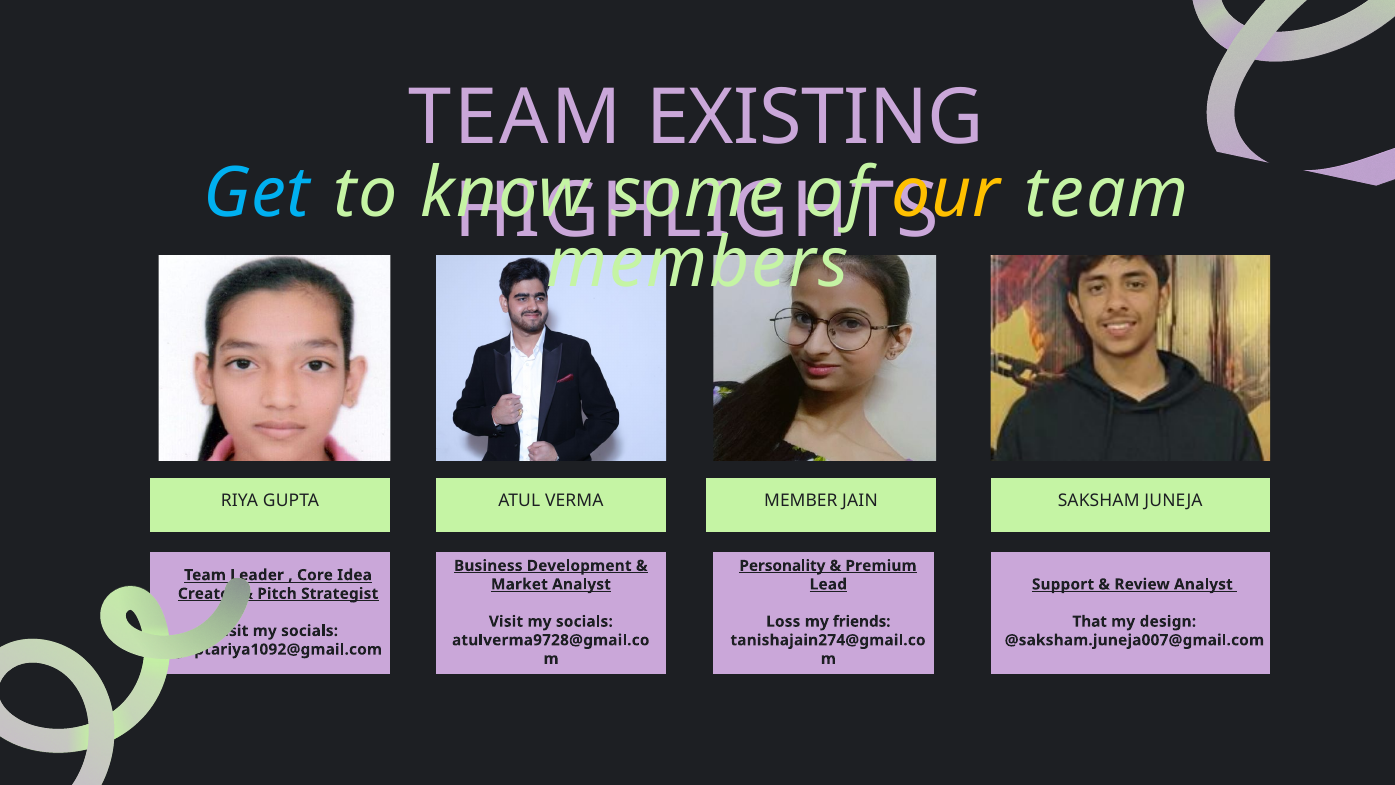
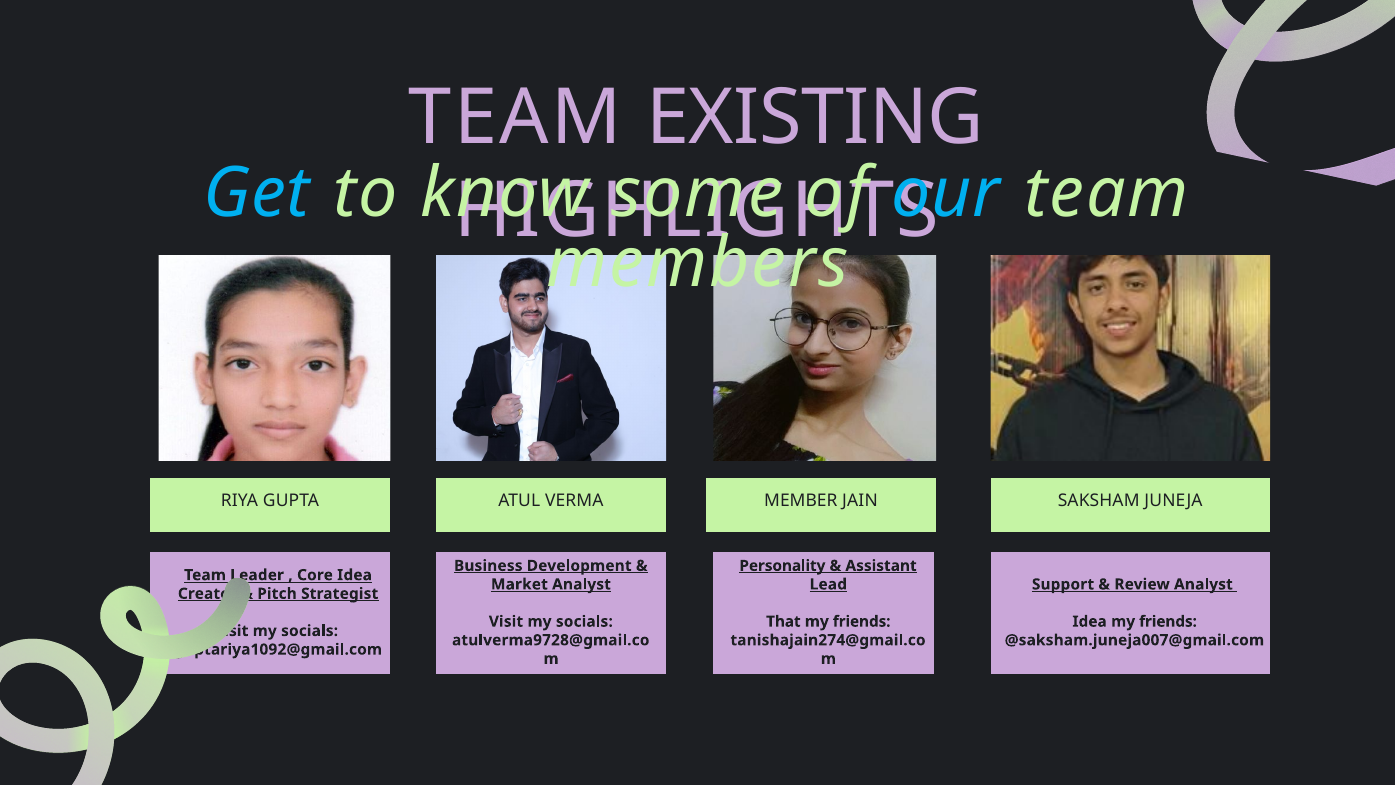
our colour: yellow -> light blue (946, 193)
Premium: Premium -> Assistant (881, 566)
Loss: Loss -> That (783, 621)
That: That -> Idea (1090, 621)
design: design -> friends (1168, 621)
